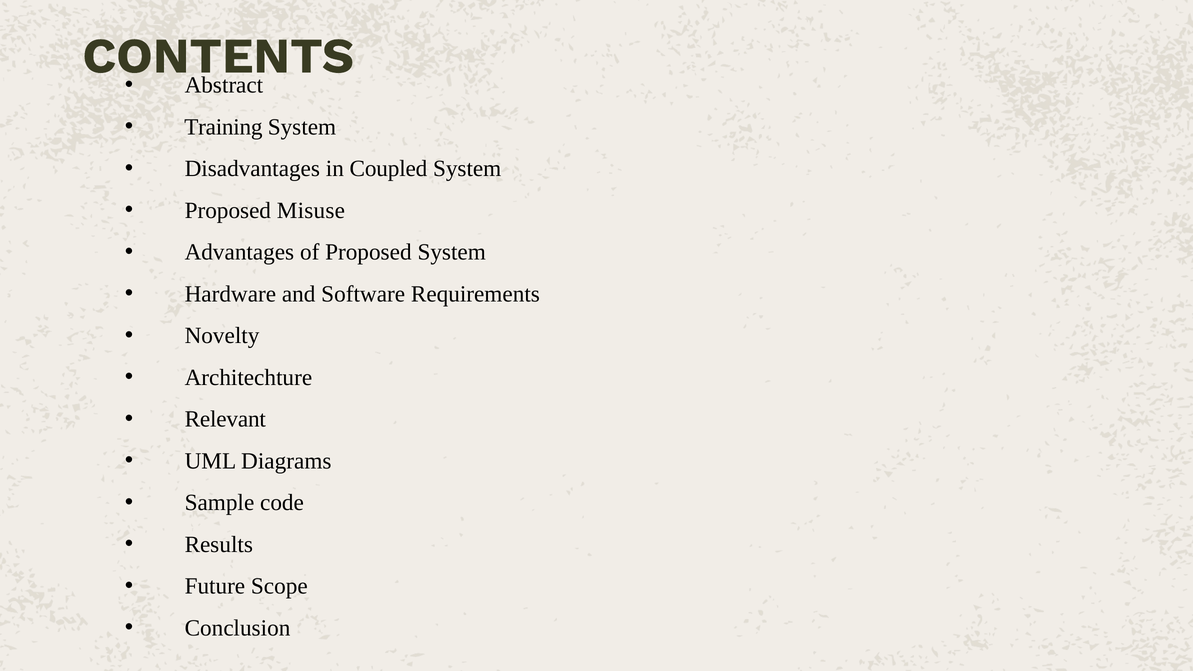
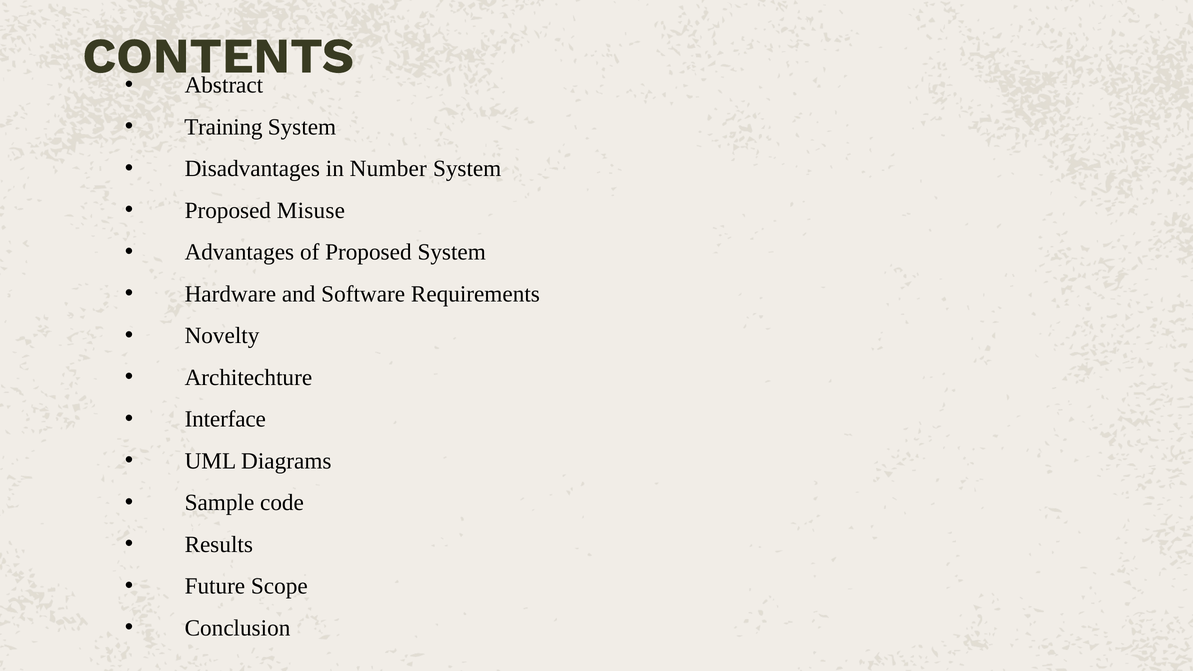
Coupled: Coupled -> Number (388, 169)
Relevant: Relevant -> Interface (225, 419)
